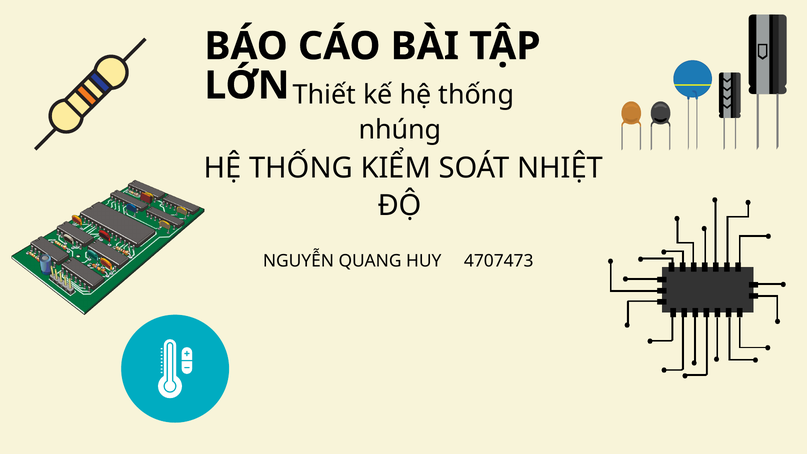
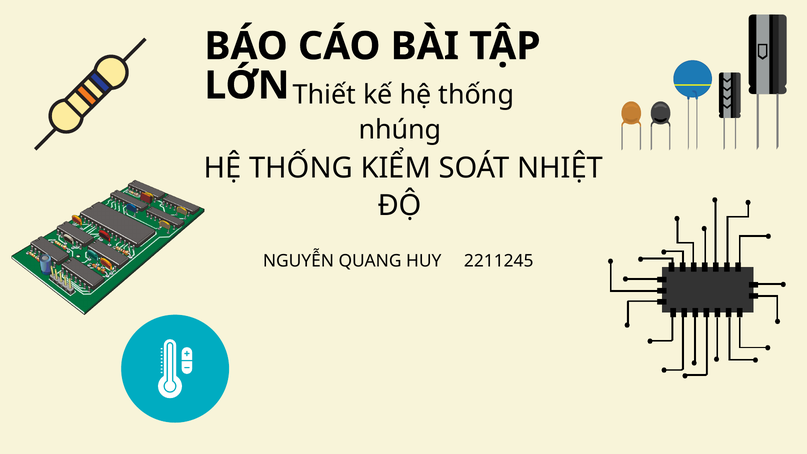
4707473: 4707473 -> 2211245 (499, 261)
